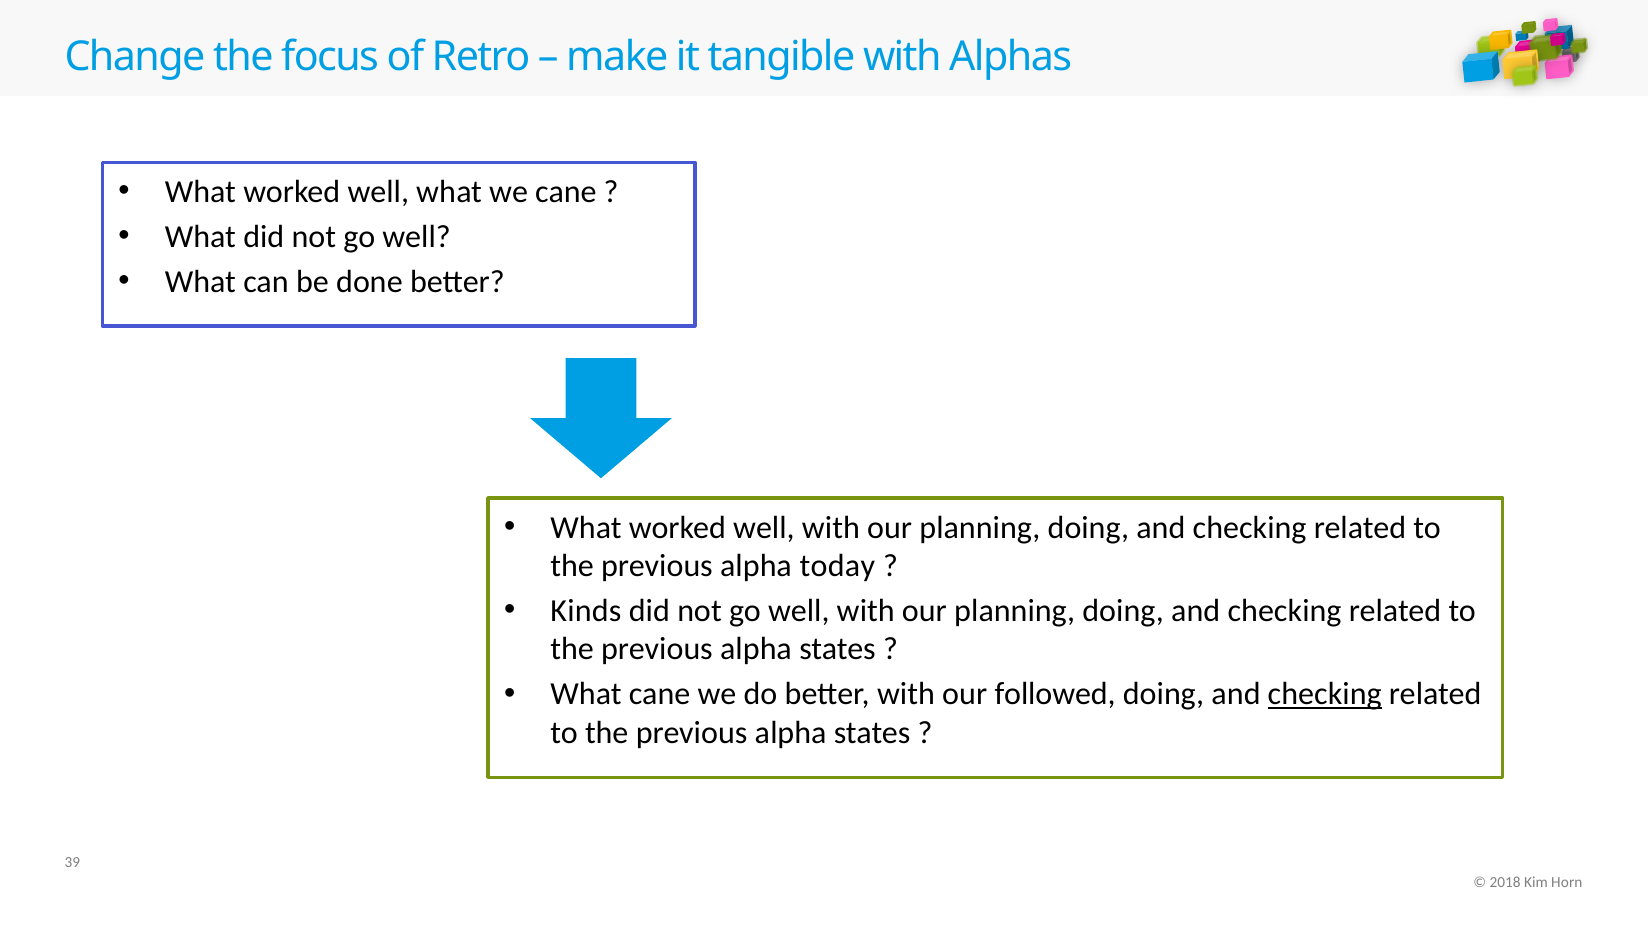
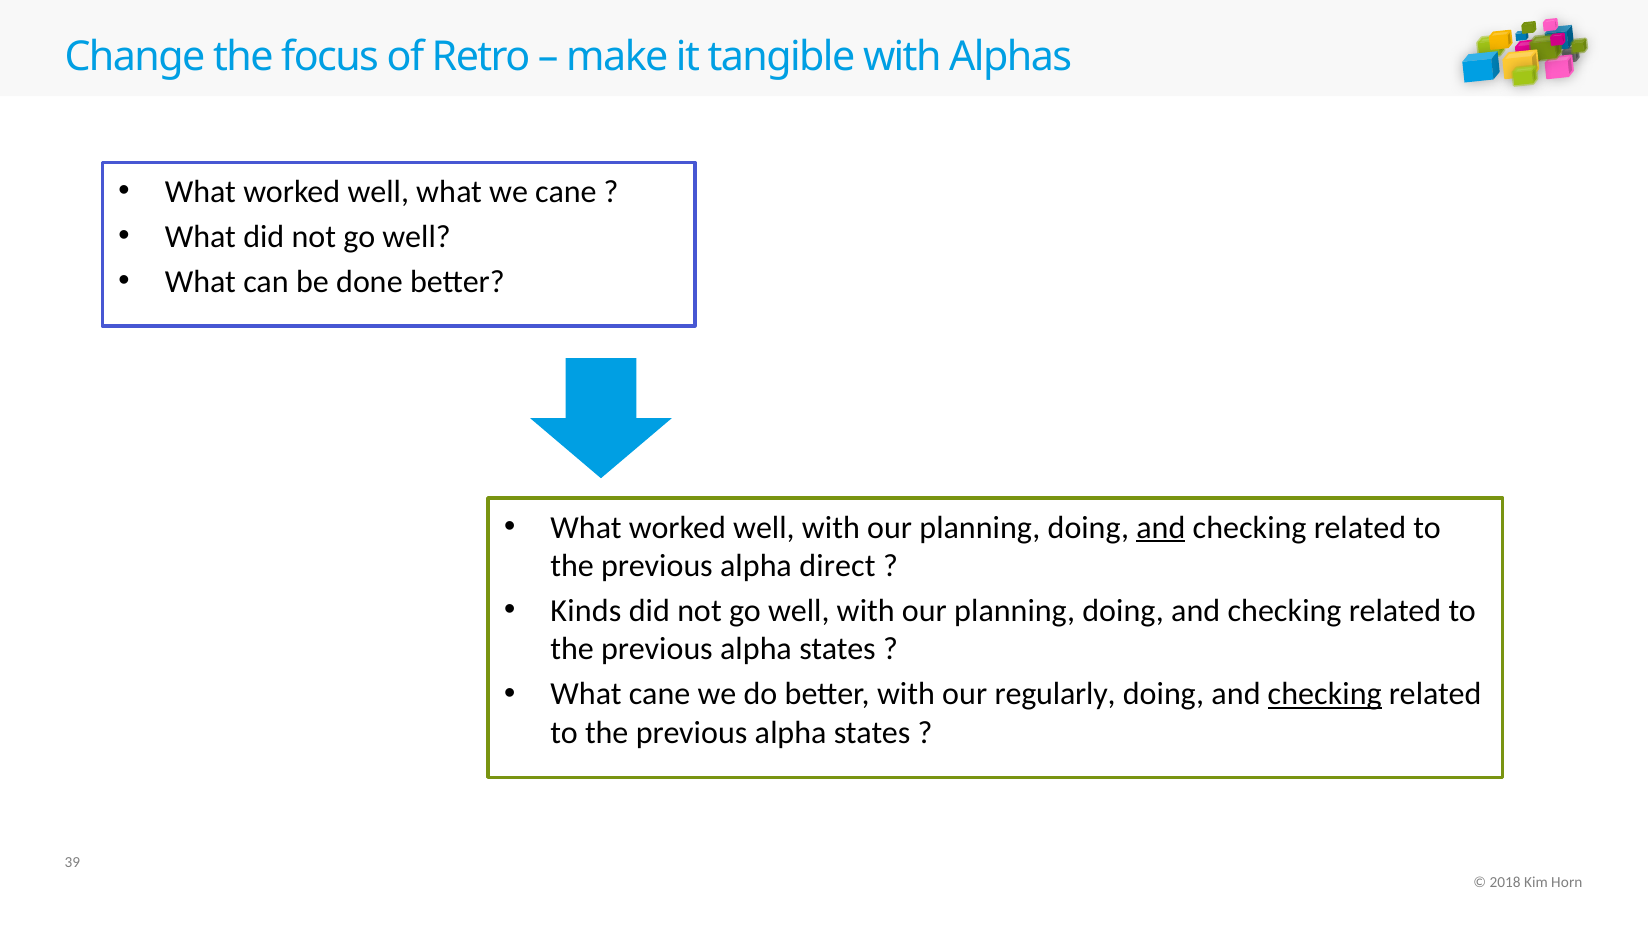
and underline: none -> present (1161, 528)
today: today -> direct (837, 566)
followed: followed -> regularly (1055, 694)
